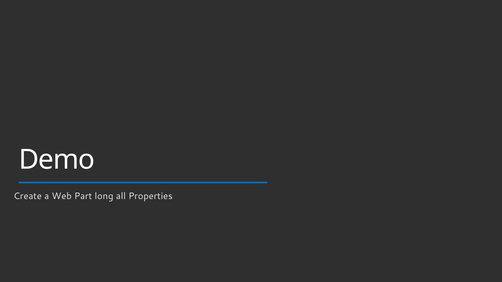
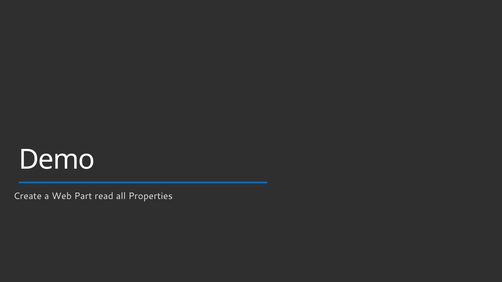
long: long -> read (104, 197)
